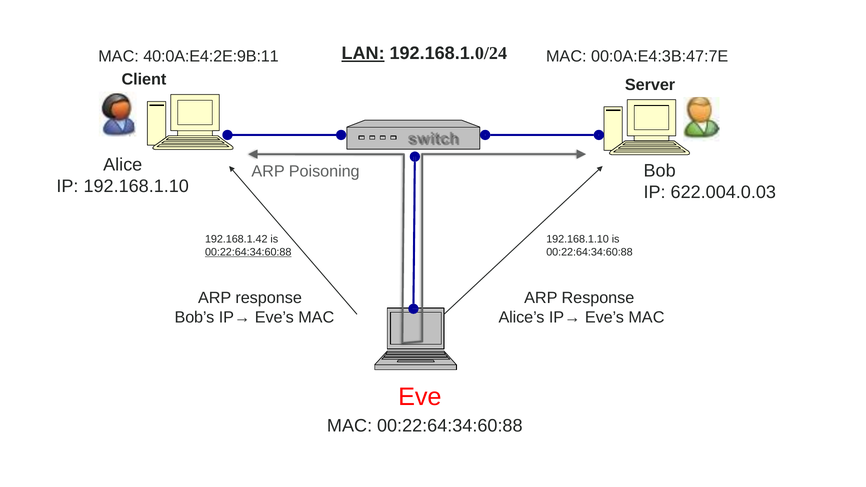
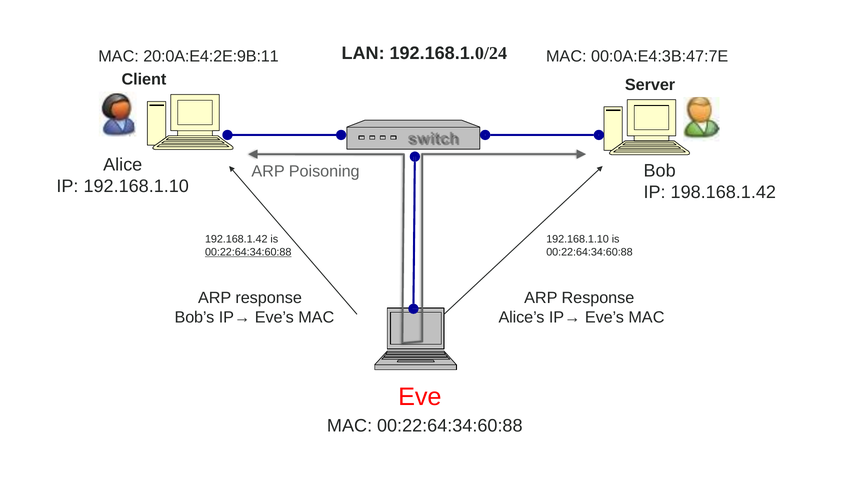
LAN underline: present -> none (363, 54)
40:0A:E4:2E:9B:11: 40:0A:E4:2E:9B:11 -> 20:0A:E4:2E:9B:11 (211, 56)
622.004.0.03: 622.004.0.03 -> 198.168.1.42 (723, 192)
